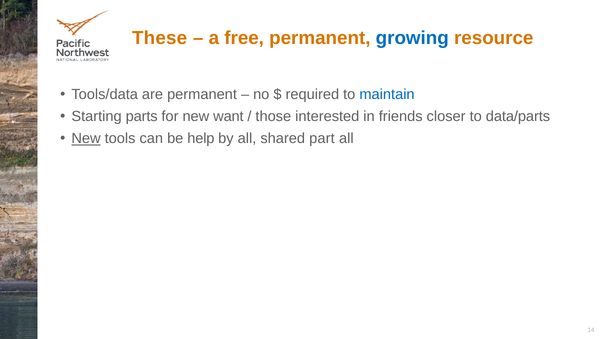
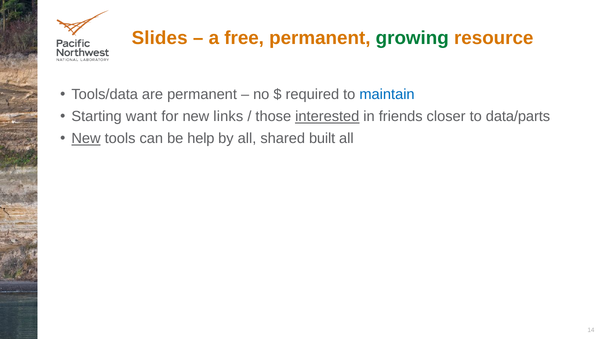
These: These -> Slides (160, 38)
growing colour: blue -> green (412, 38)
parts: parts -> want (141, 116)
want: want -> links (228, 116)
interested underline: none -> present (327, 116)
part: part -> built (322, 138)
